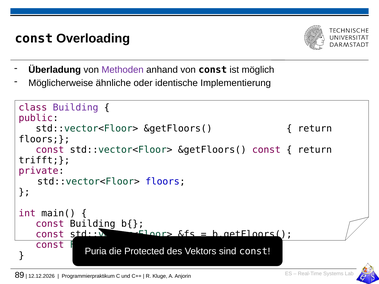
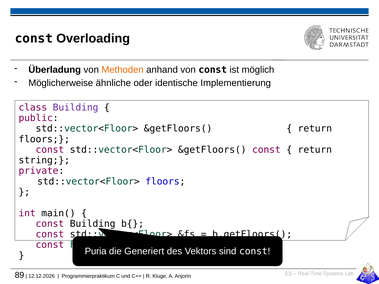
Methoden colour: purple -> orange (123, 70)
trifft: trifft -> string (44, 160)
Protected: Protected -> Generiert (144, 251)
